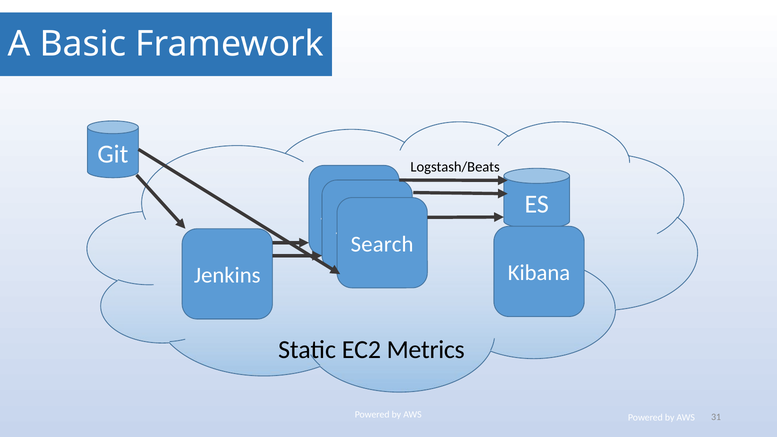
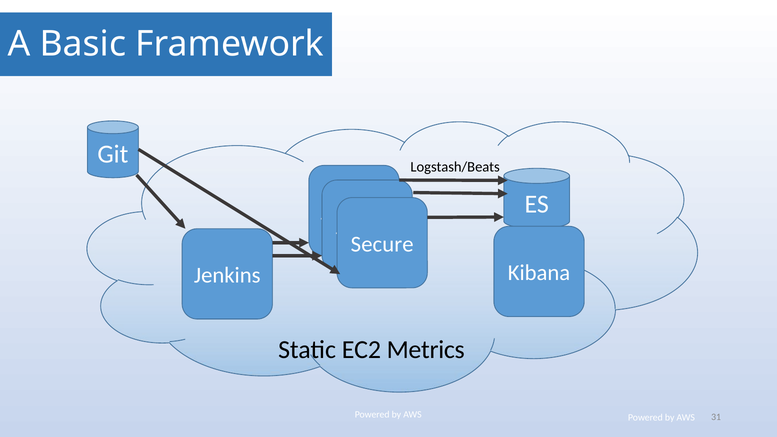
Search: Search -> Secure (382, 244)
